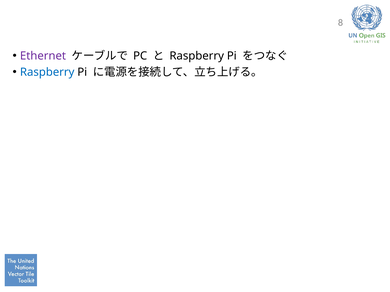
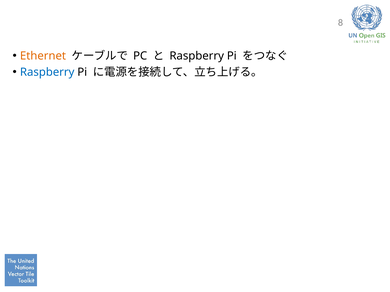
Ethernet colour: purple -> orange (43, 56)
